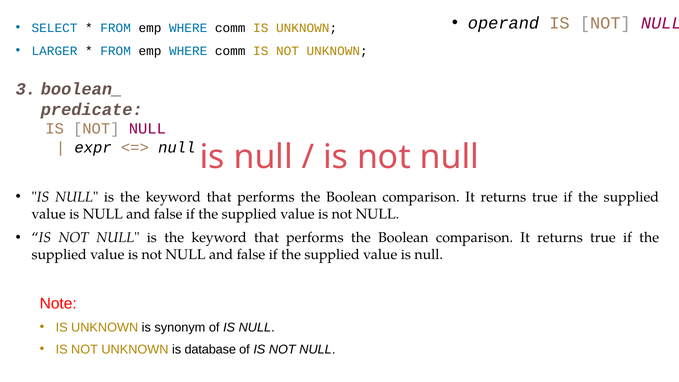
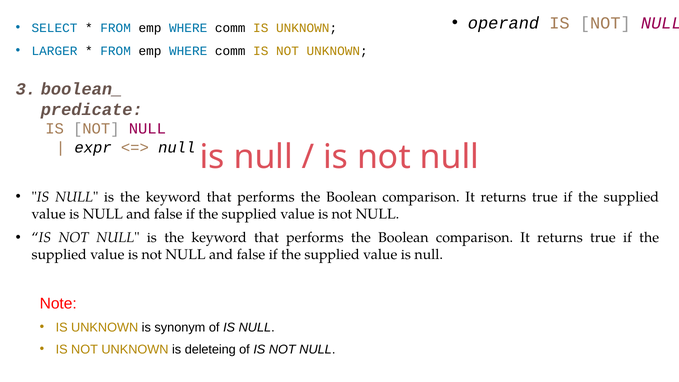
database: database -> deleteing (210, 349)
